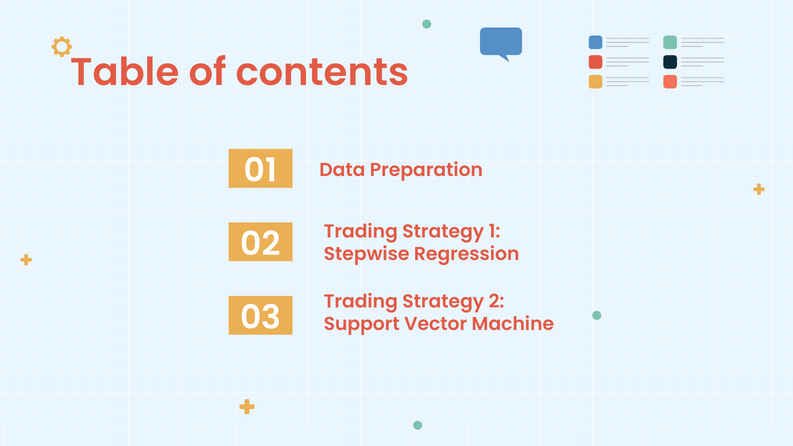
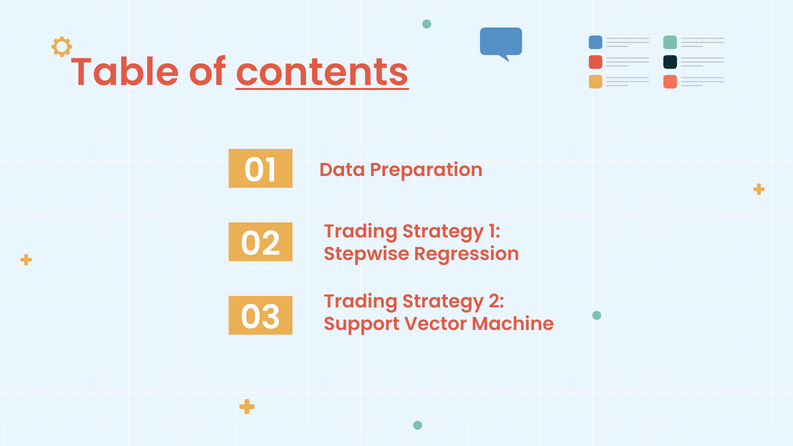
contents underline: none -> present (322, 72)
